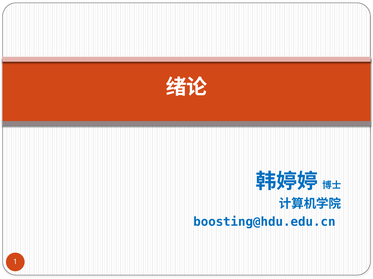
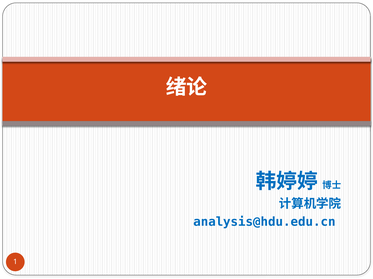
boosting@hdu.edu.cn: boosting@hdu.edu.cn -> analysis@hdu.edu.cn (264, 222)
